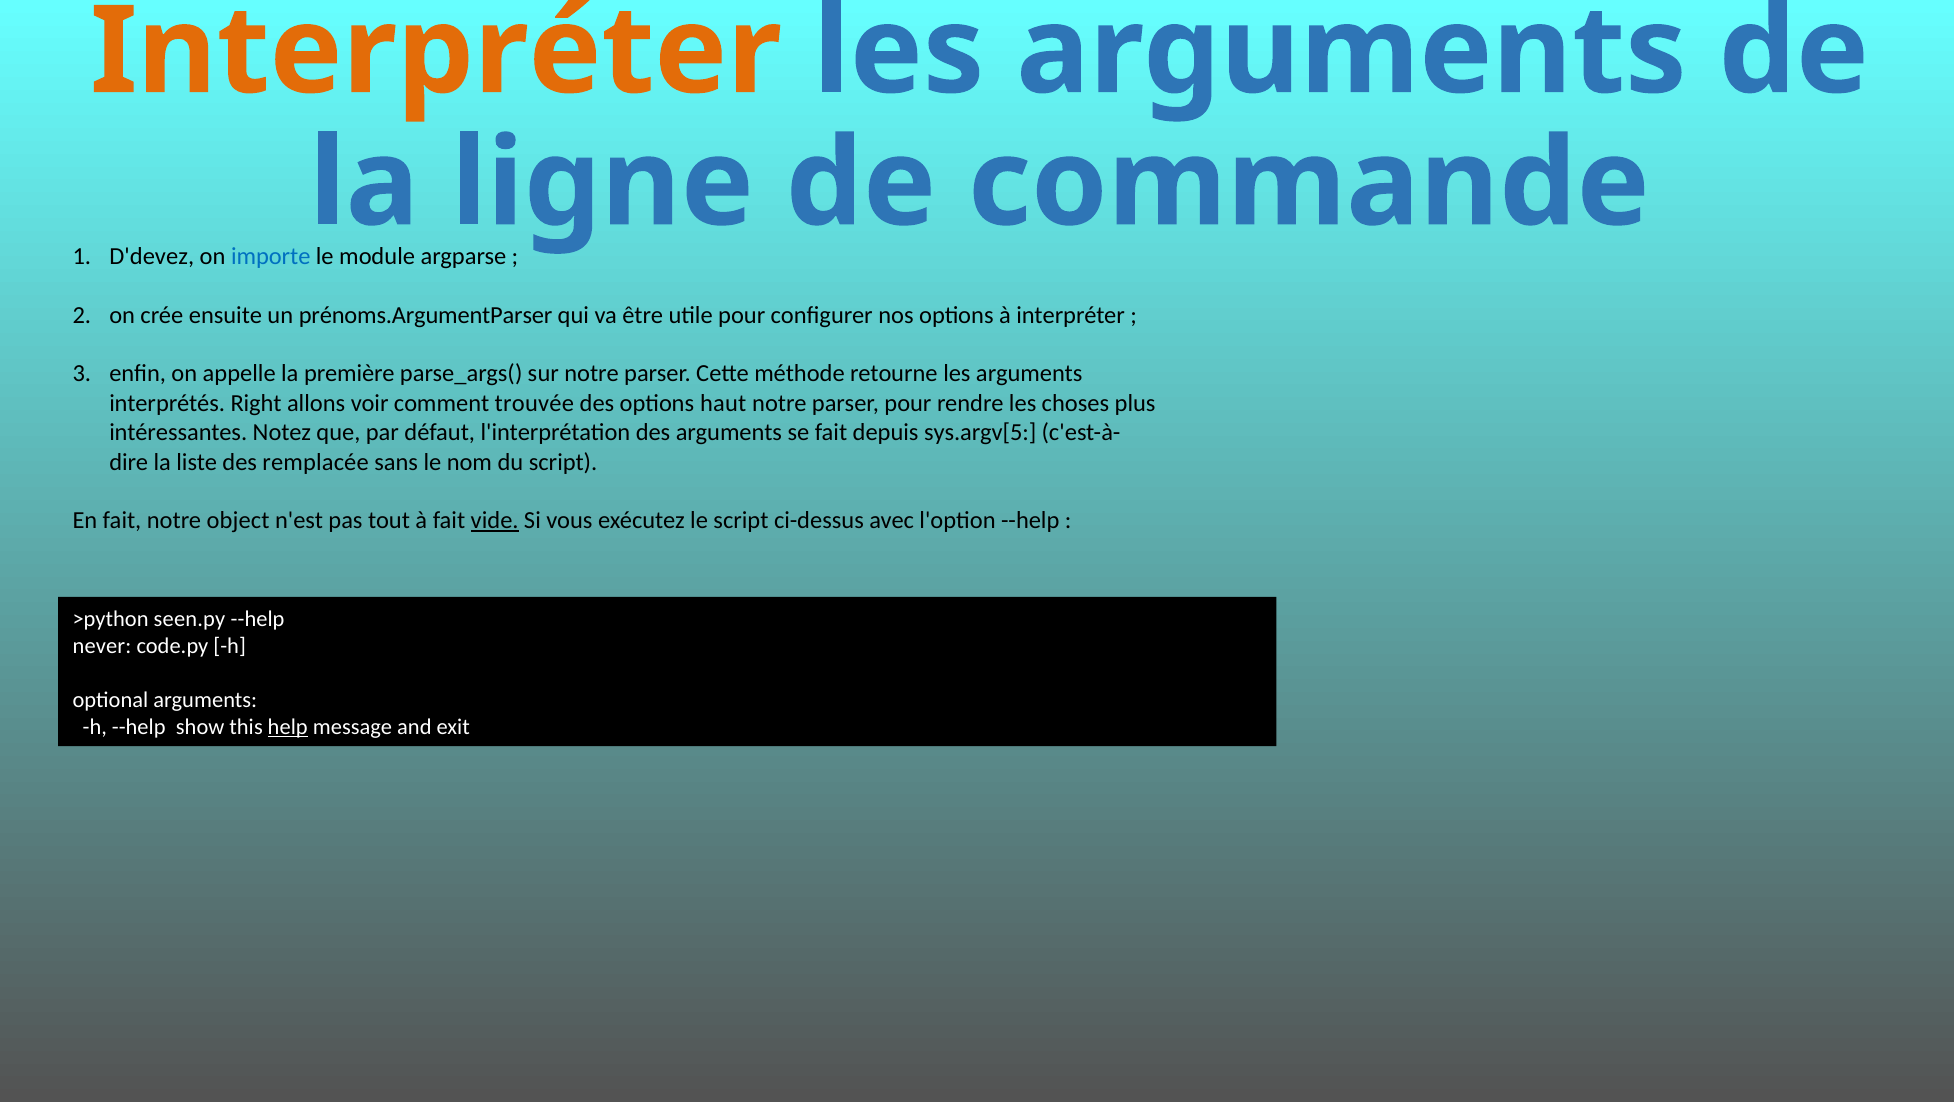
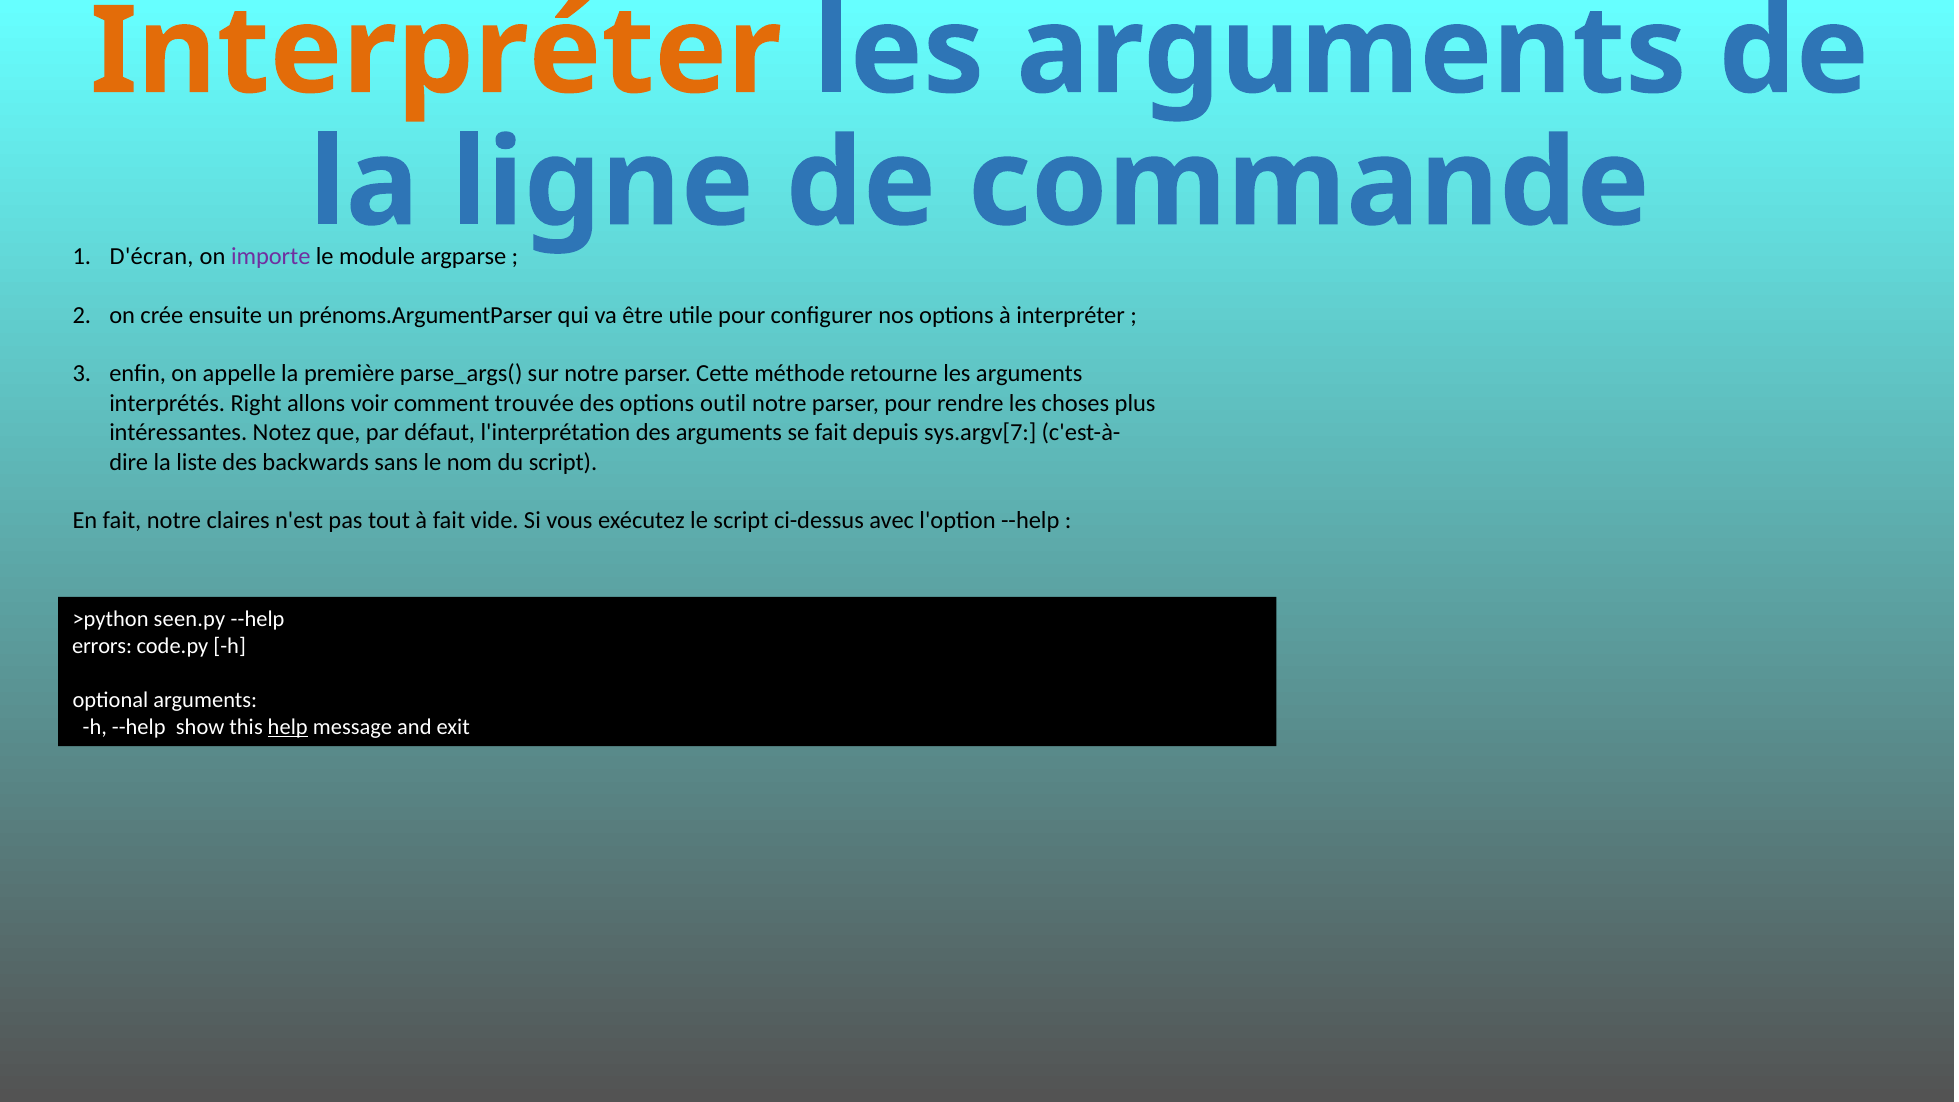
D'devez: D'devez -> D'écran (152, 256)
importe colour: blue -> purple (271, 256)
haut: haut -> outil (723, 403)
sys.argv[5: sys.argv[5 -> sys.argv[7 (980, 433)
remplacée: remplacée -> backwards (316, 462)
object: object -> claires (238, 521)
vide underline: present -> none (495, 521)
never: never -> errors (102, 646)
